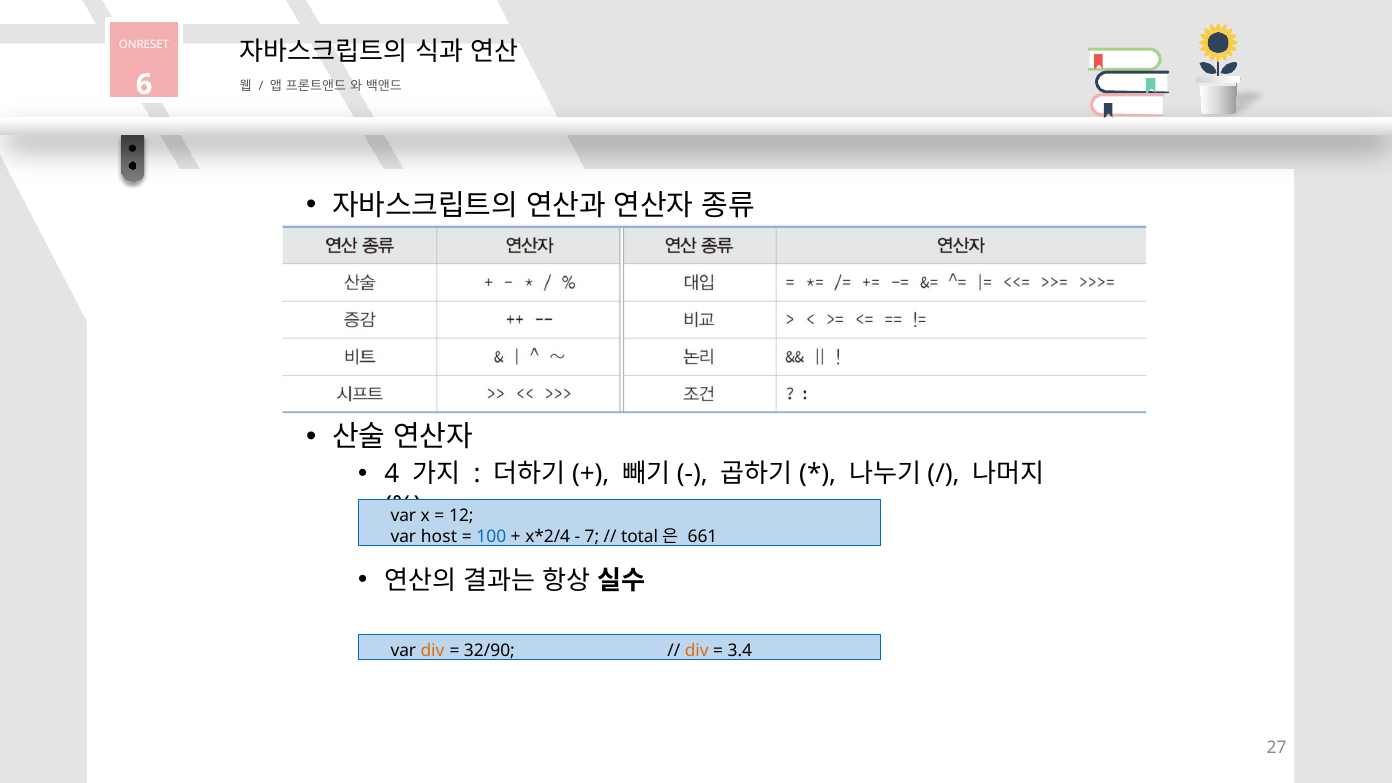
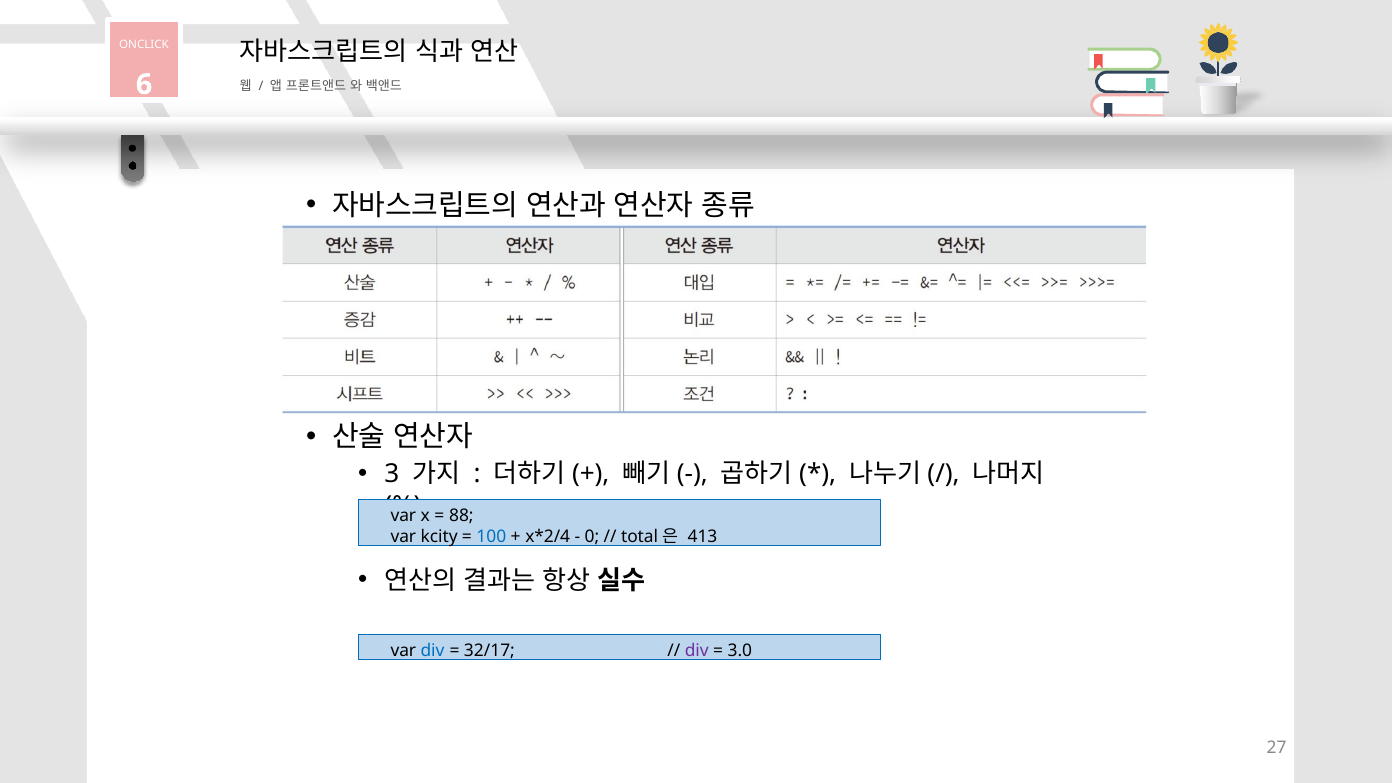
ONRESET: ONRESET -> ONCLICK (144, 45)
4: 4 -> 3 (392, 474)
12: 12 -> 88 (461, 516)
host: host -> kcity (439, 537)
7: 7 -> 0 (592, 537)
661: 661 -> 413 (703, 537)
div colour: orange -> blue (433, 651)
32/90: 32/90 -> 32/17 (489, 651)
div colour: orange -> purple (697, 651)
3.4: 3.4 -> 3.0 (740, 651)
